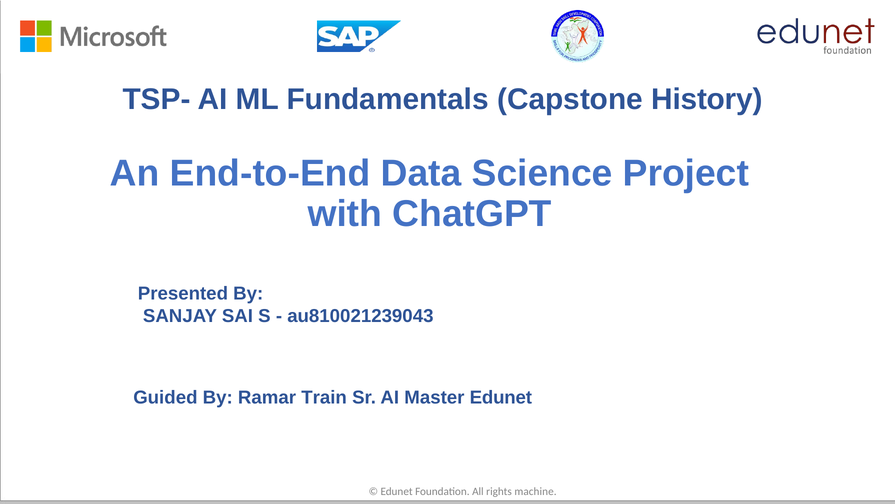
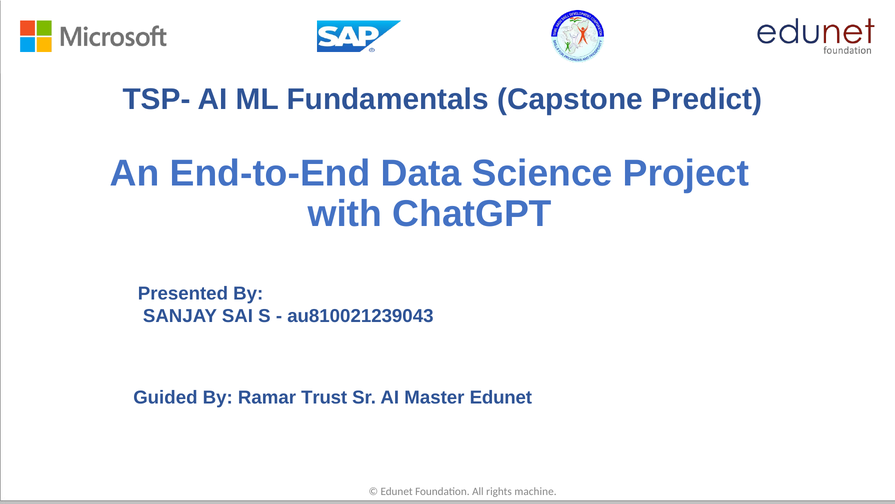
History: History -> Predict (707, 99)
Train: Train -> Trust (324, 397)
